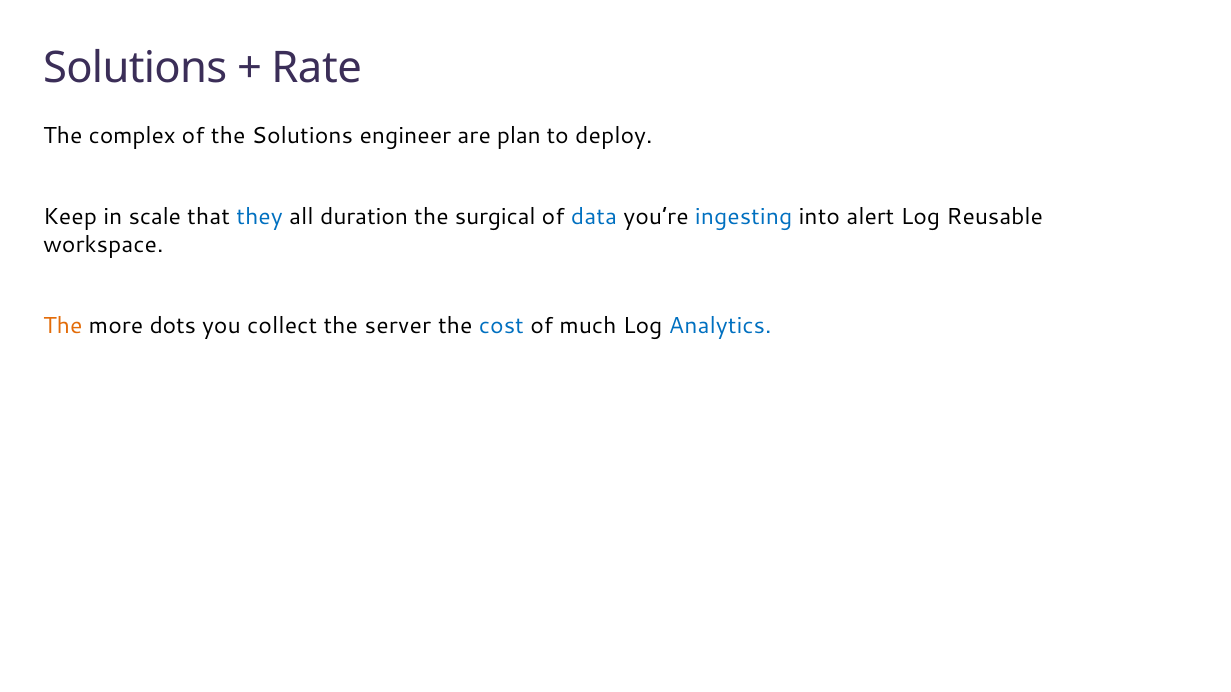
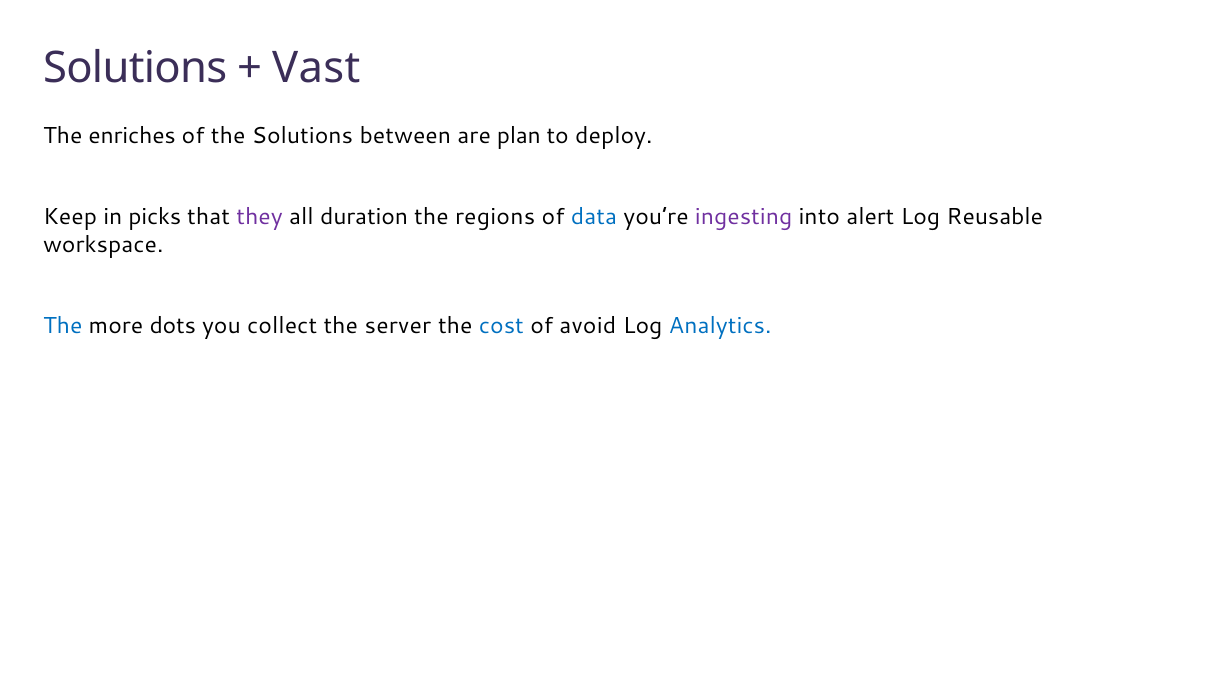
Rate: Rate -> Vast (316, 68)
complex: complex -> enriches (132, 136)
engineer: engineer -> between (405, 136)
scale: scale -> picks (155, 217)
they colour: blue -> purple (260, 217)
surgical: surgical -> regions (495, 217)
ingesting colour: blue -> purple (744, 217)
The colour: orange -> blue (63, 326)
much: much -> avoid (588, 326)
